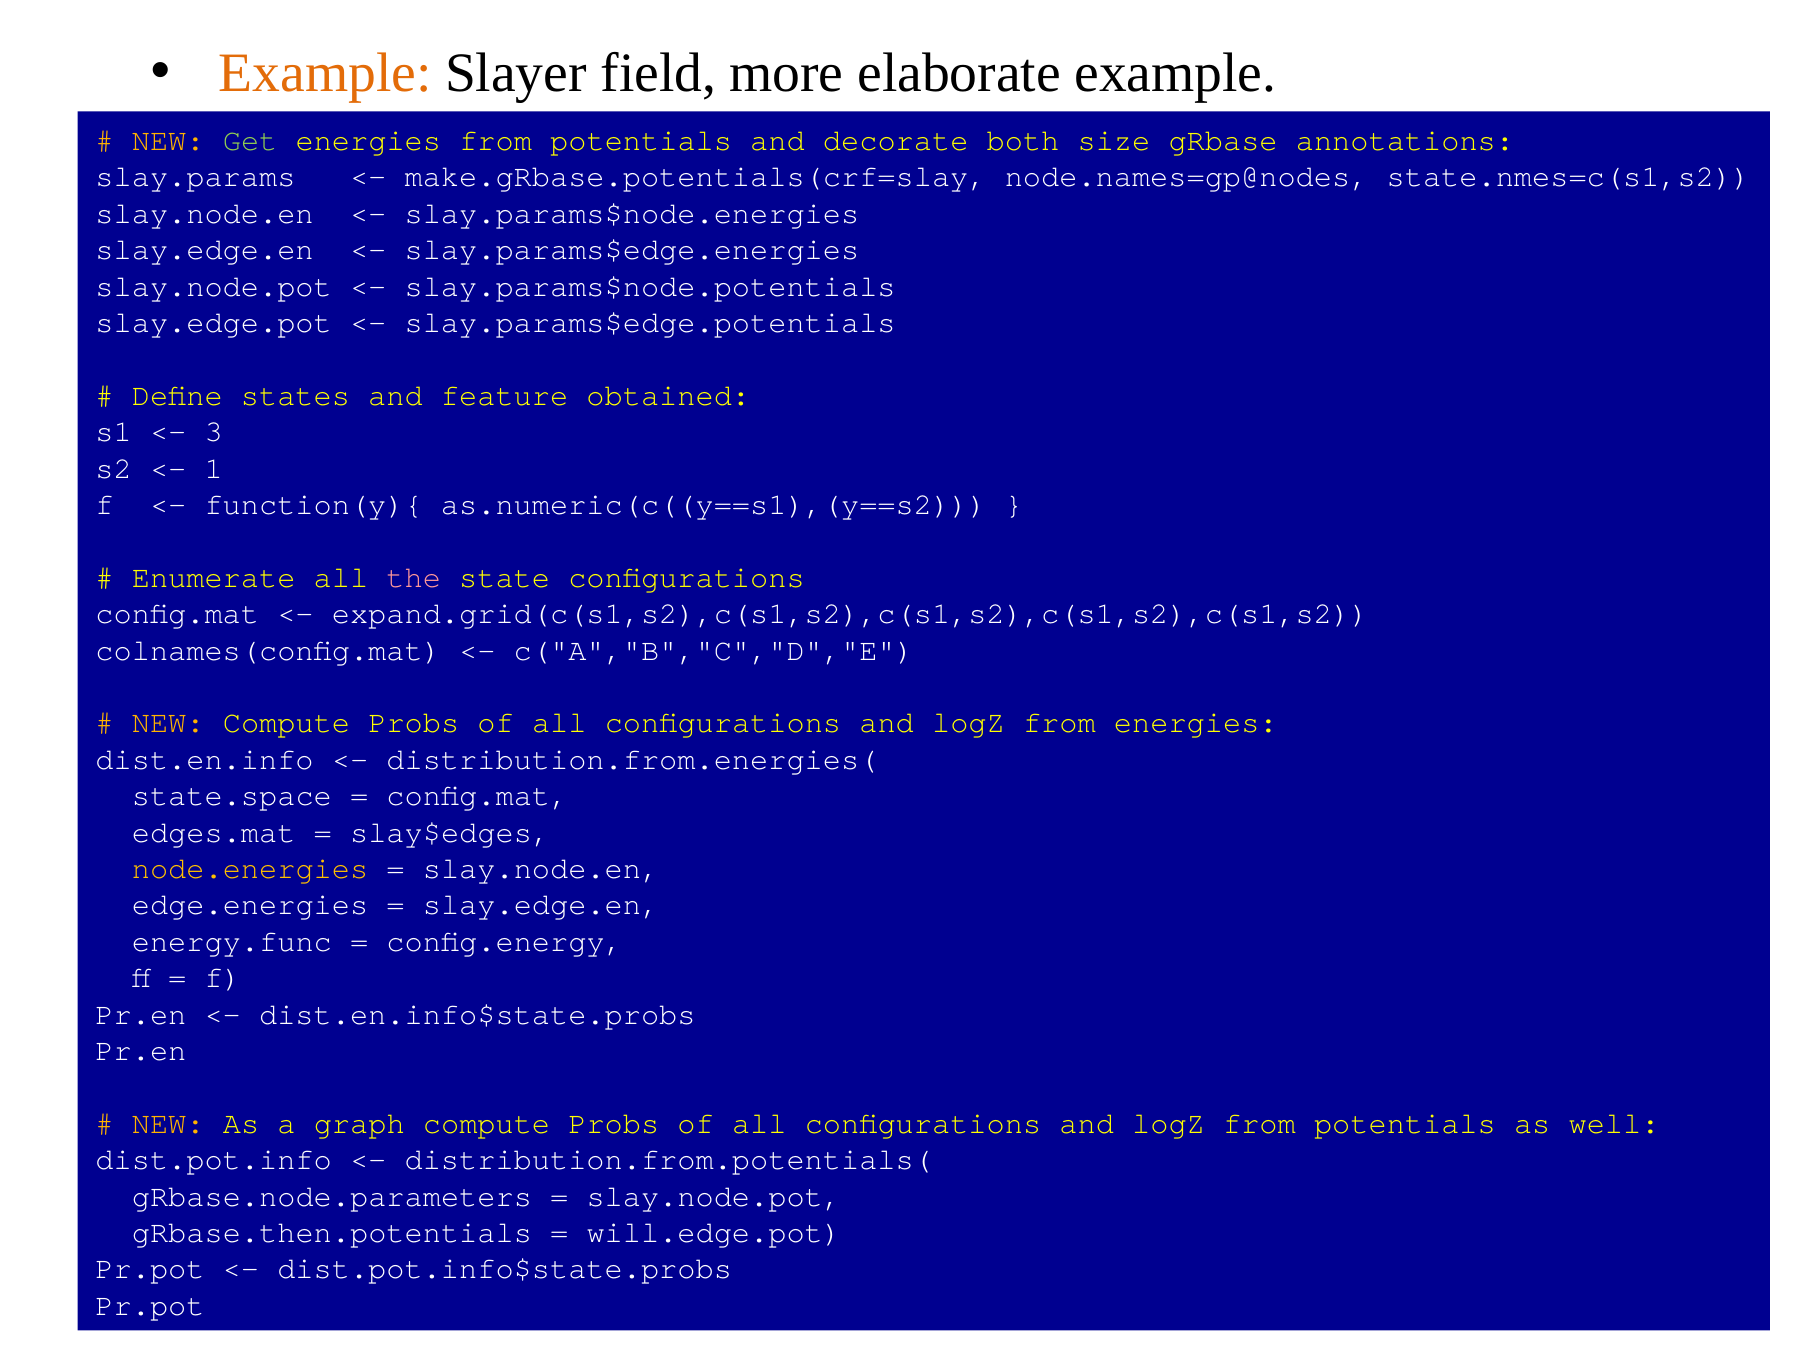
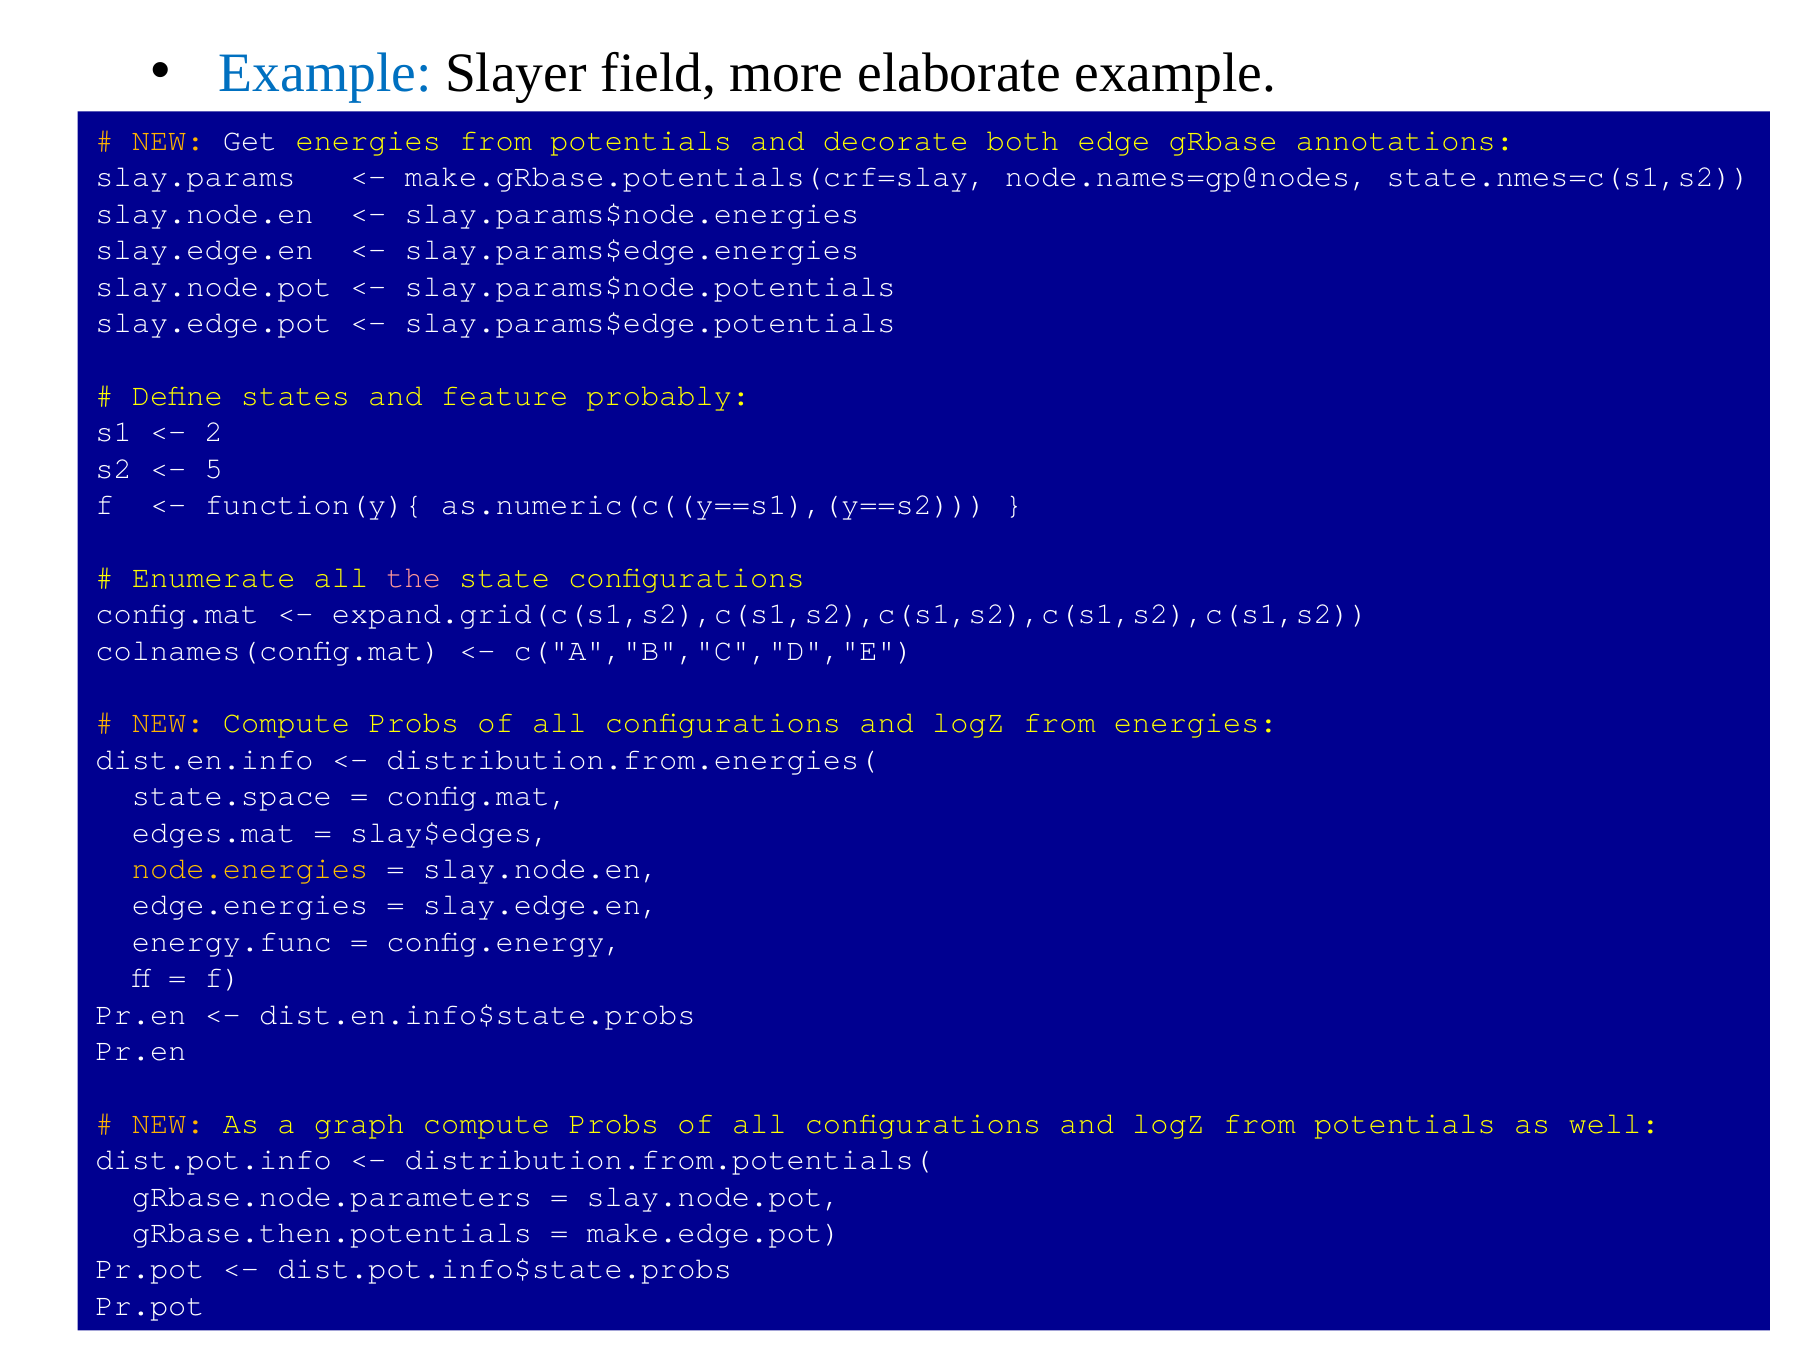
Example colour: orange -> blue (325, 73)
Get colour: light green -> white (250, 141)
size: size -> edge (1114, 141)
obtained: obtained -> probably (668, 395)
3: 3 -> 2 (214, 432)
1: 1 -> 5 (214, 468)
will.edge.pot: will.edge.pot -> make.edge.pot (714, 1233)
